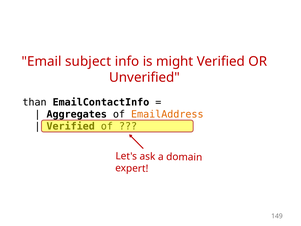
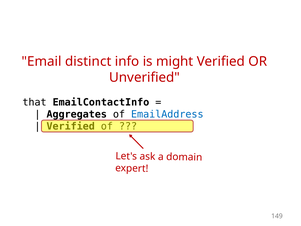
subject: subject -> distinct (88, 61)
than: than -> that (35, 102)
EmailAddress colour: orange -> blue (167, 114)
